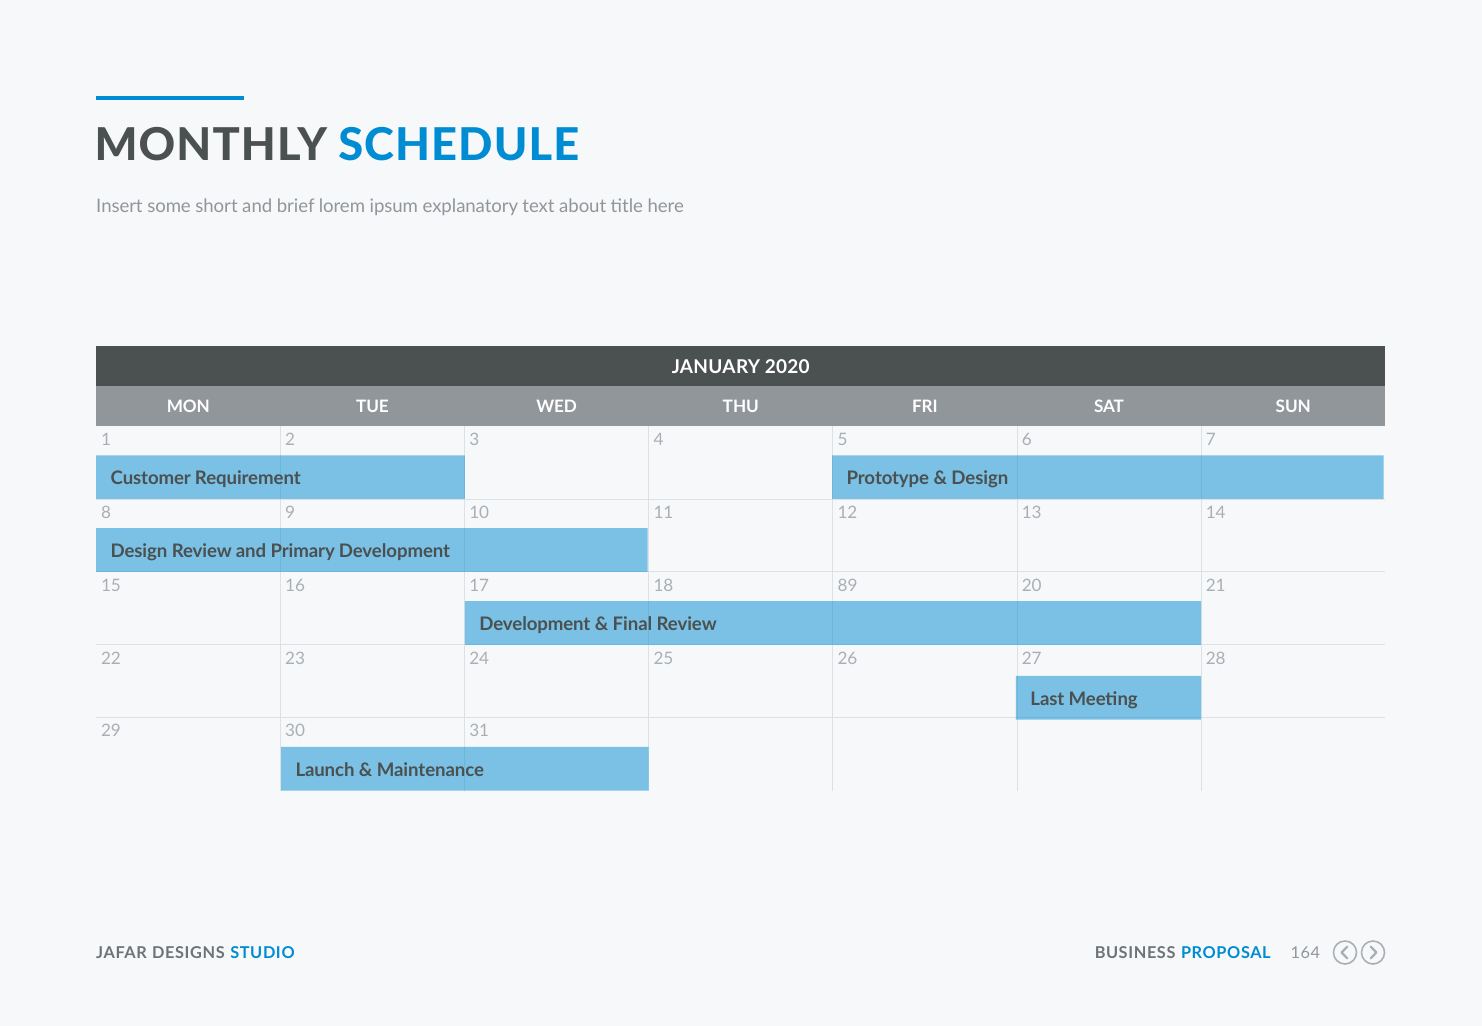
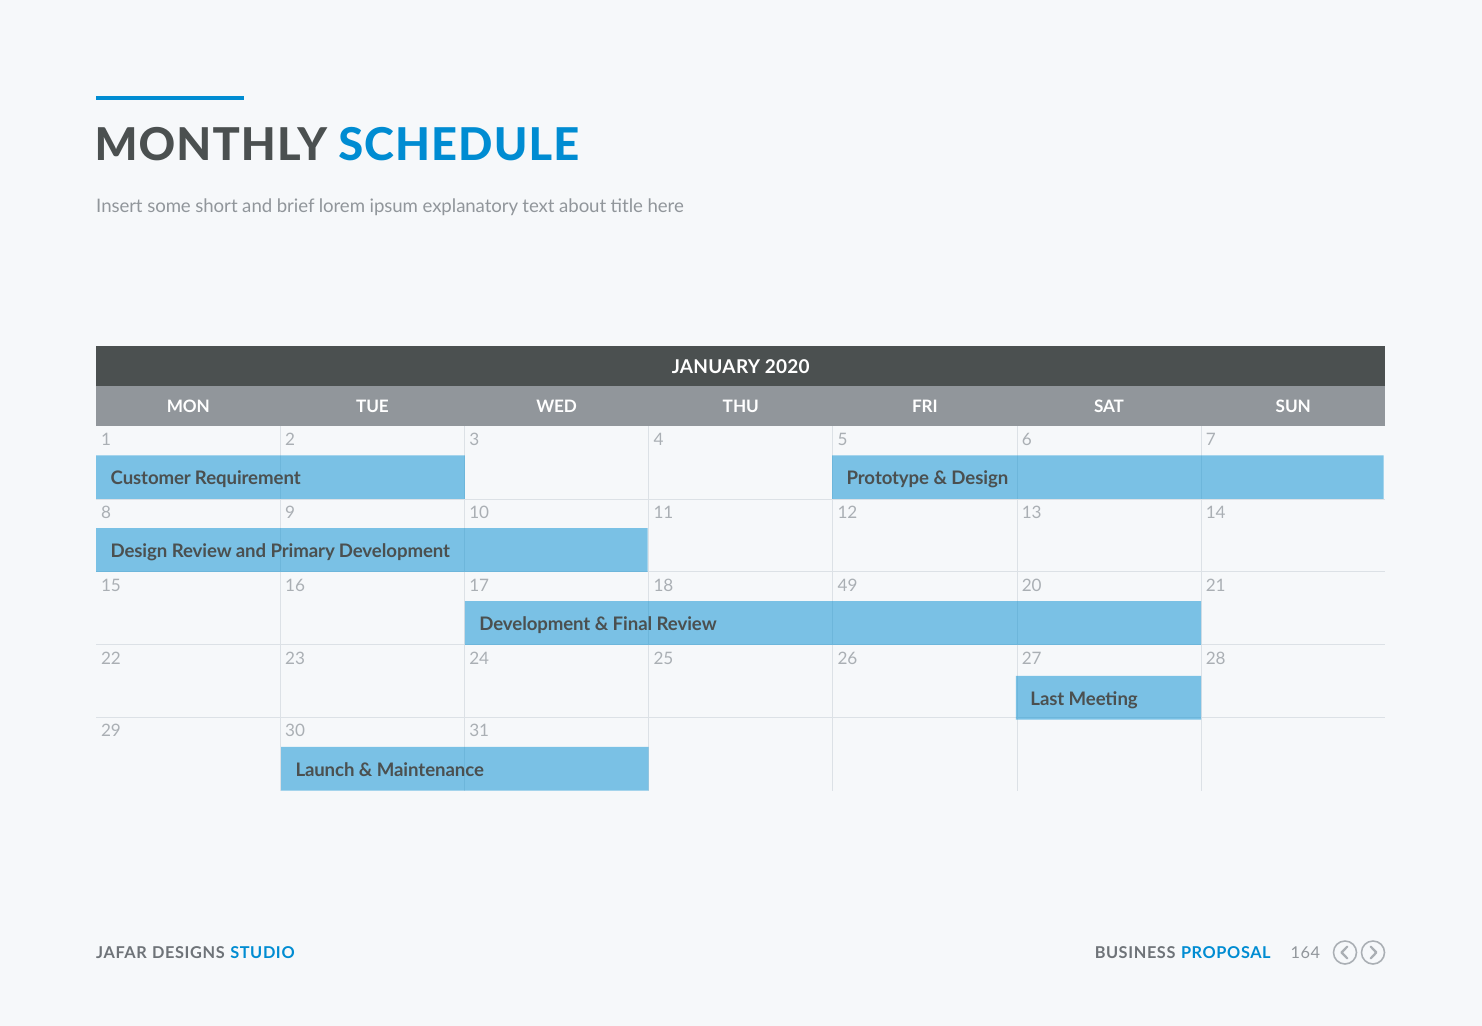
89: 89 -> 49 (848, 586)
